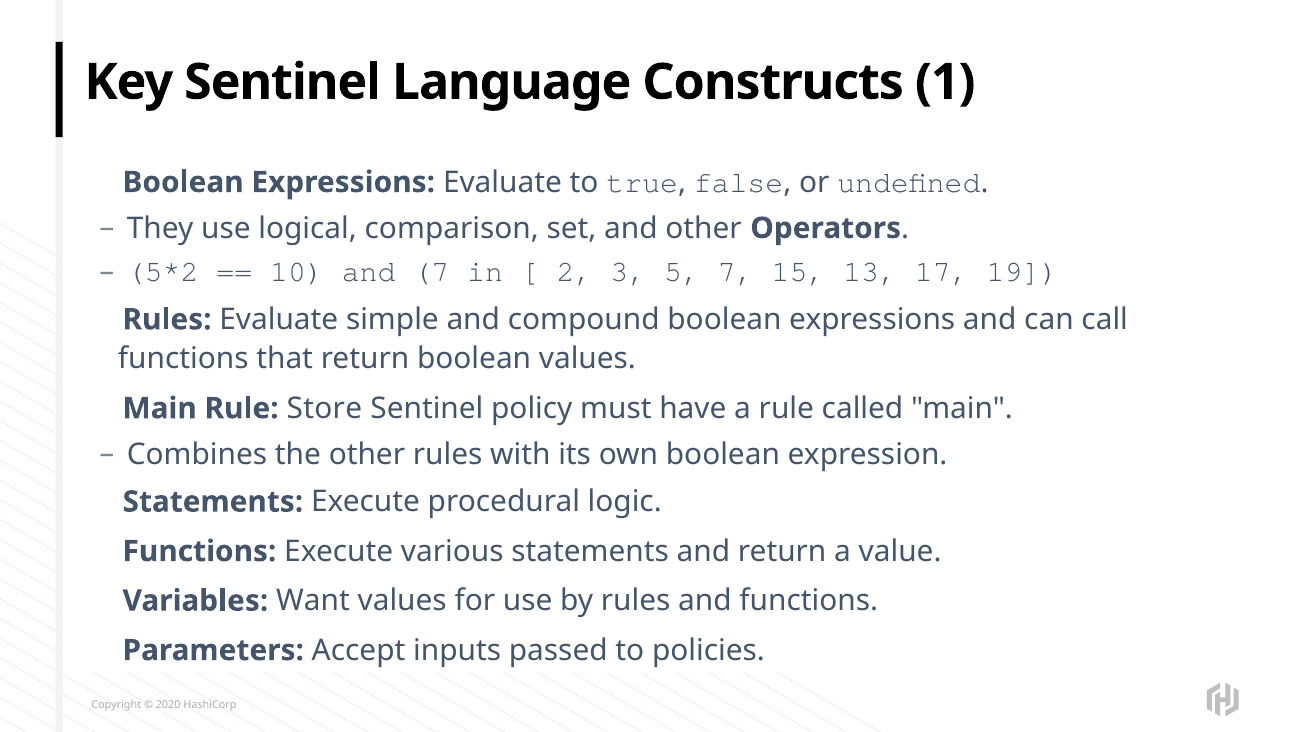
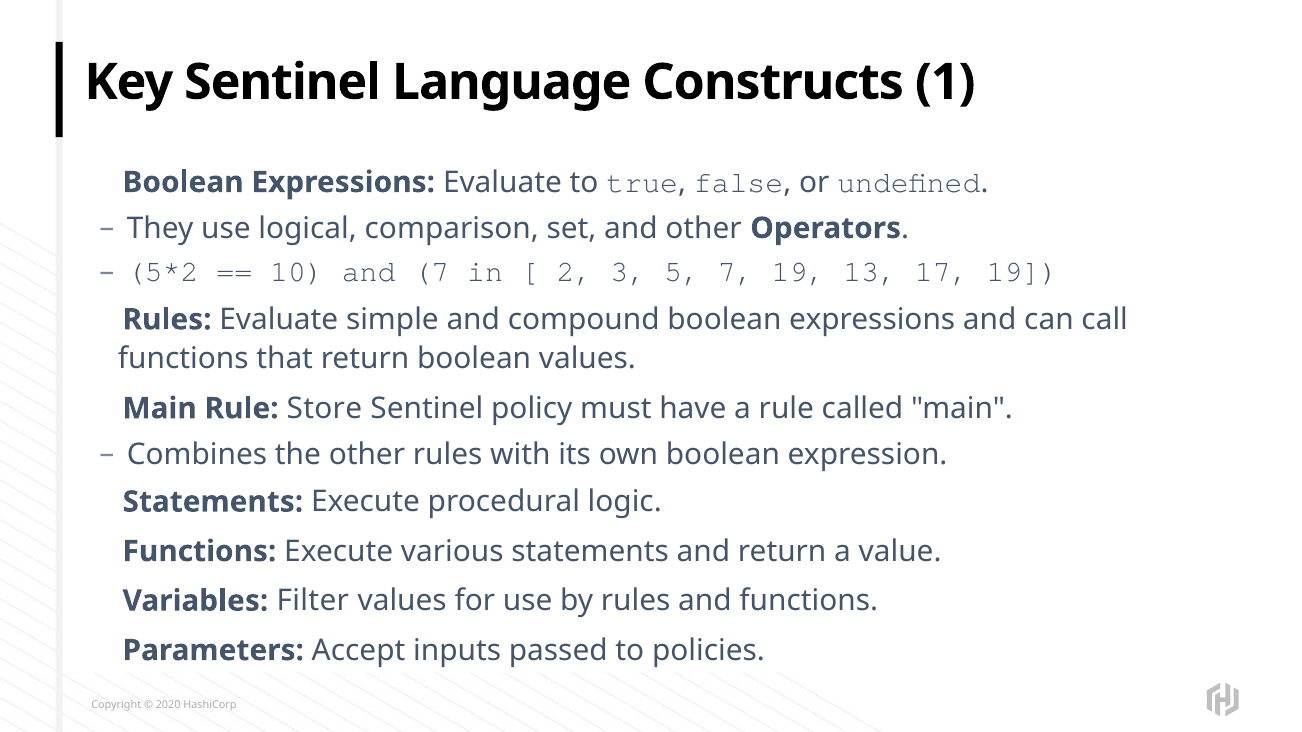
7 15: 15 -> 19 (799, 272)
Want: Want -> Filter (313, 601)
